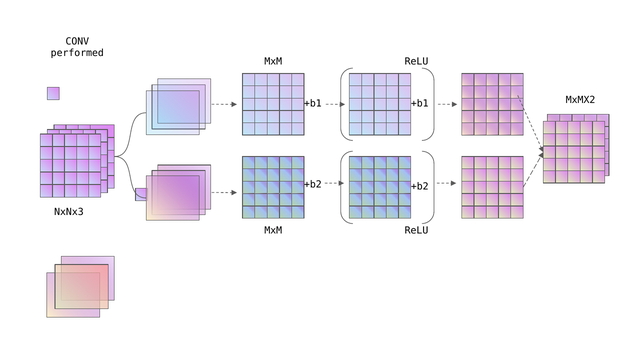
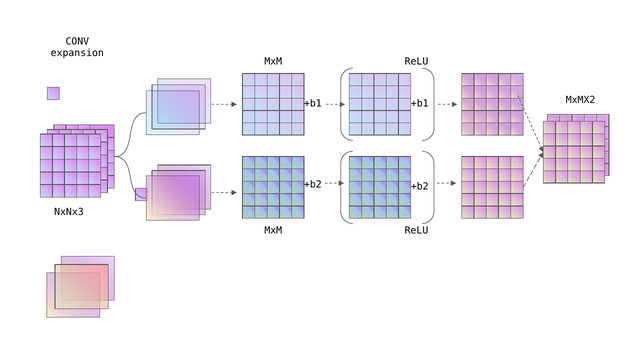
performed: performed -> expansion (77, 53)
